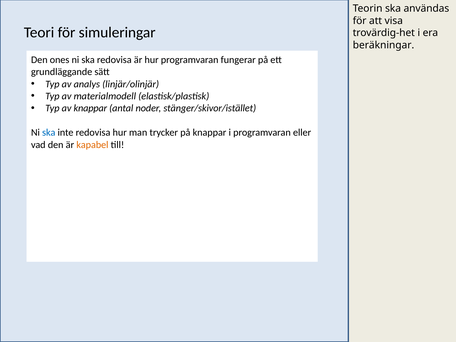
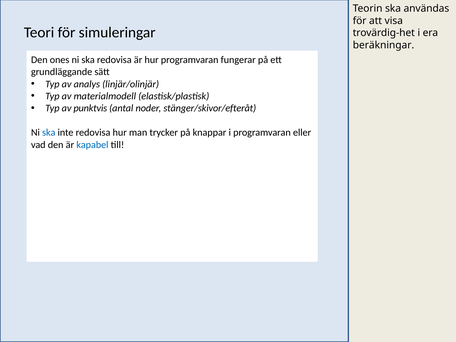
av knappar: knappar -> punktvis (90, 108)
stänger/skivor/istället: stänger/skivor/istället -> stänger/skivor/efteråt (210, 108)
kapabel colour: orange -> blue (92, 145)
